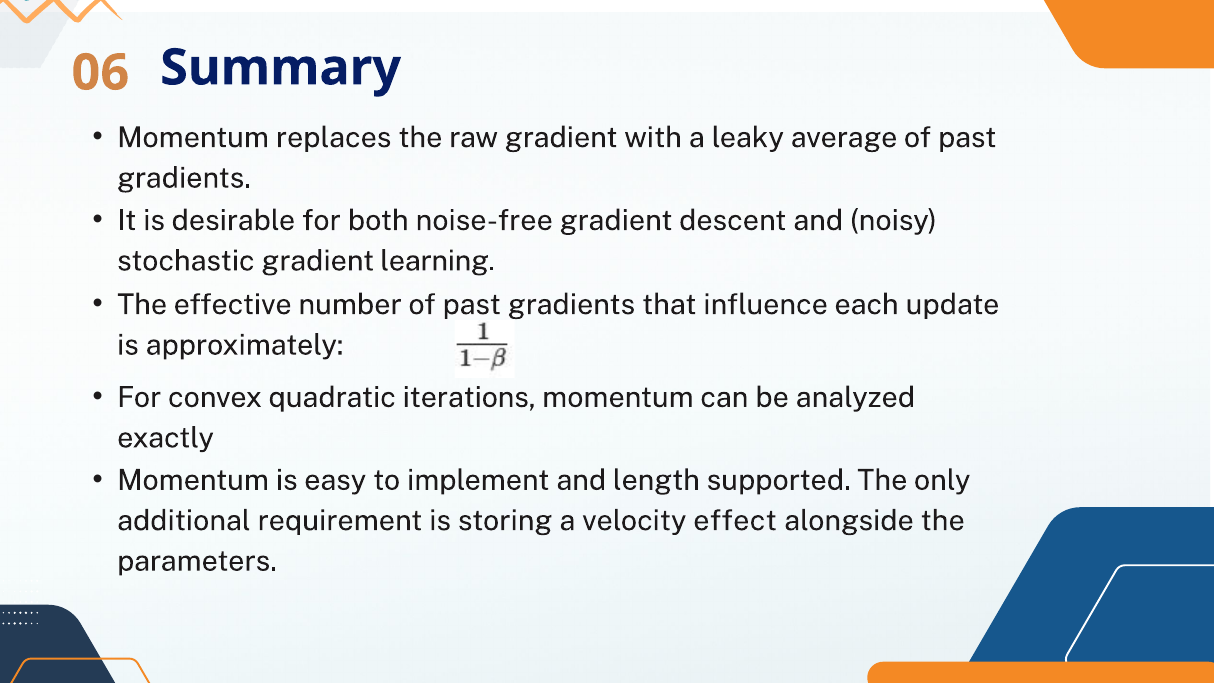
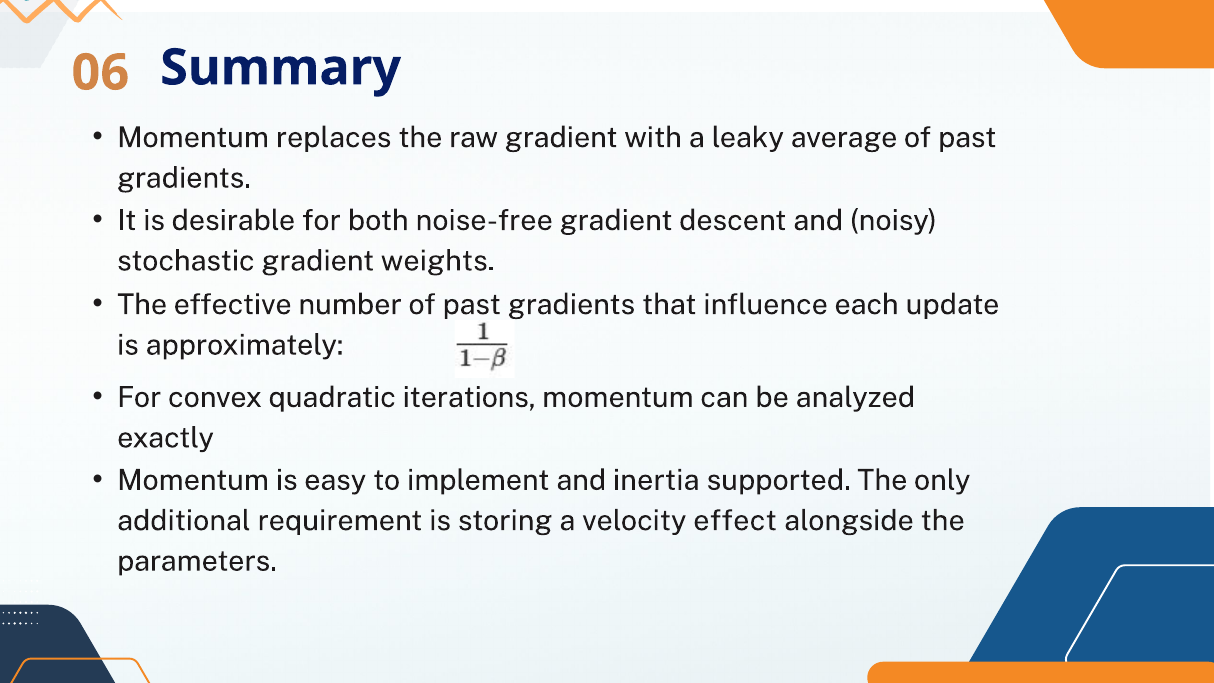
learning: learning -> weights (438, 261)
length: length -> inertia (656, 480)
